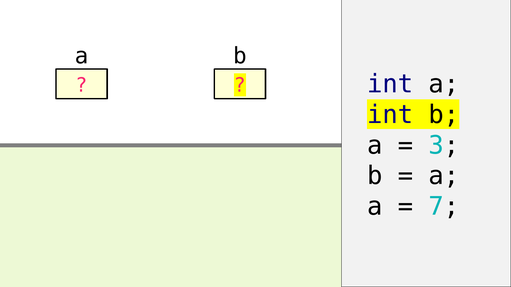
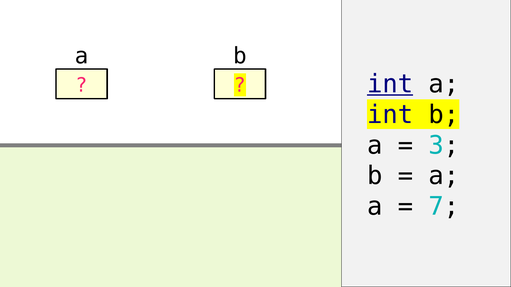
int underline: none -> present (390, 84)
